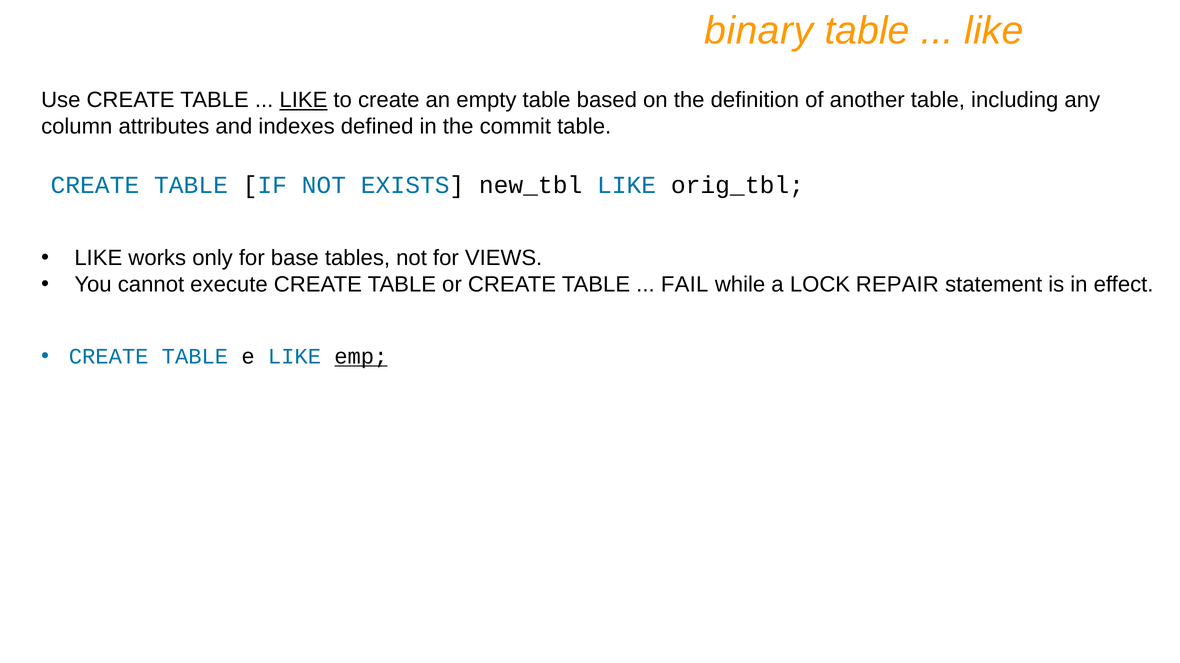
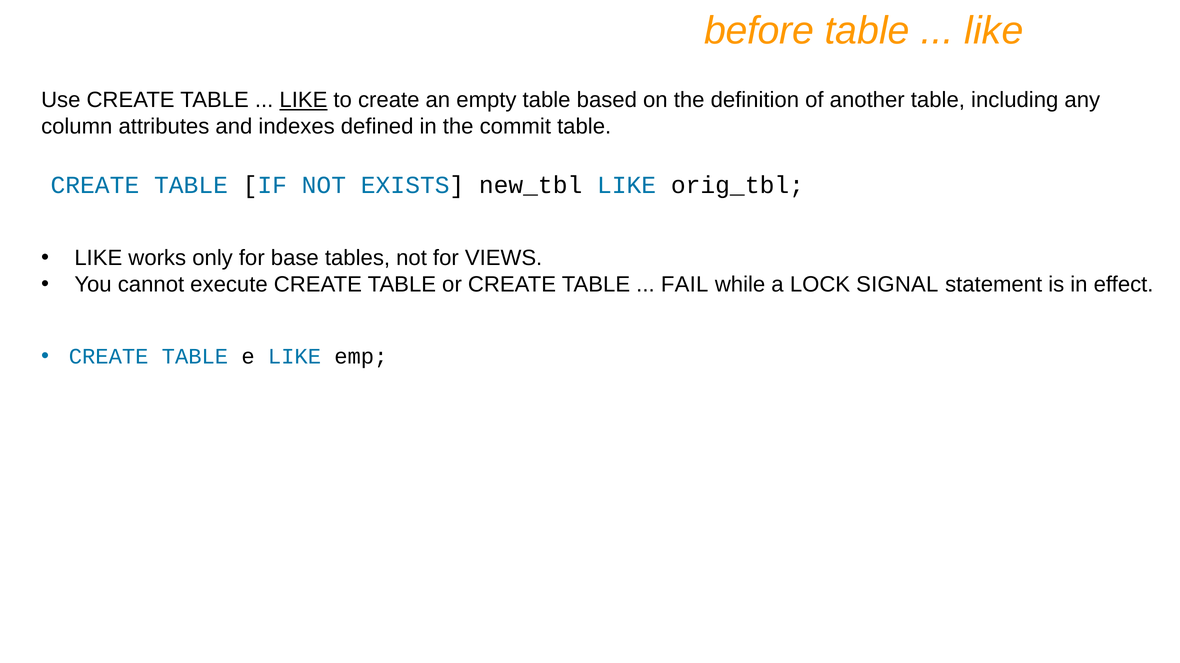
binary: binary -> before (759, 31)
REPAIR: REPAIR -> SIGNAL (897, 285)
emp underline: present -> none (361, 357)
